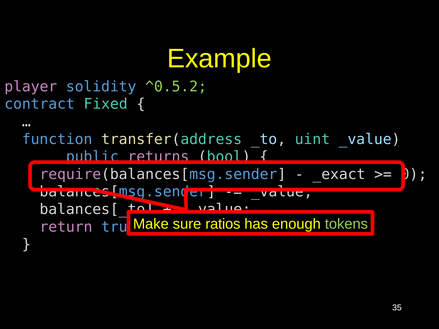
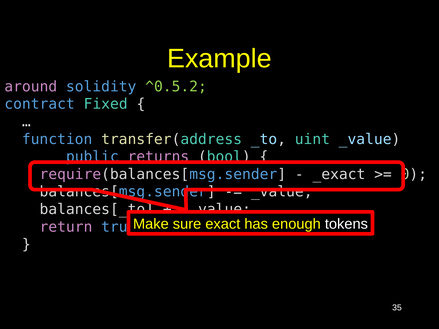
player: player -> around (31, 87)
ratios: ratios -> exact (223, 224)
tokens colour: light green -> white (346, 224)
